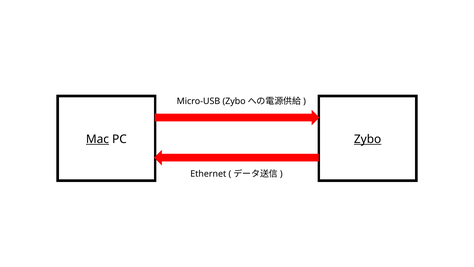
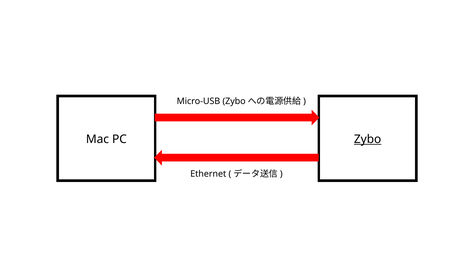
Mac underline: present -> none (97, 139)
